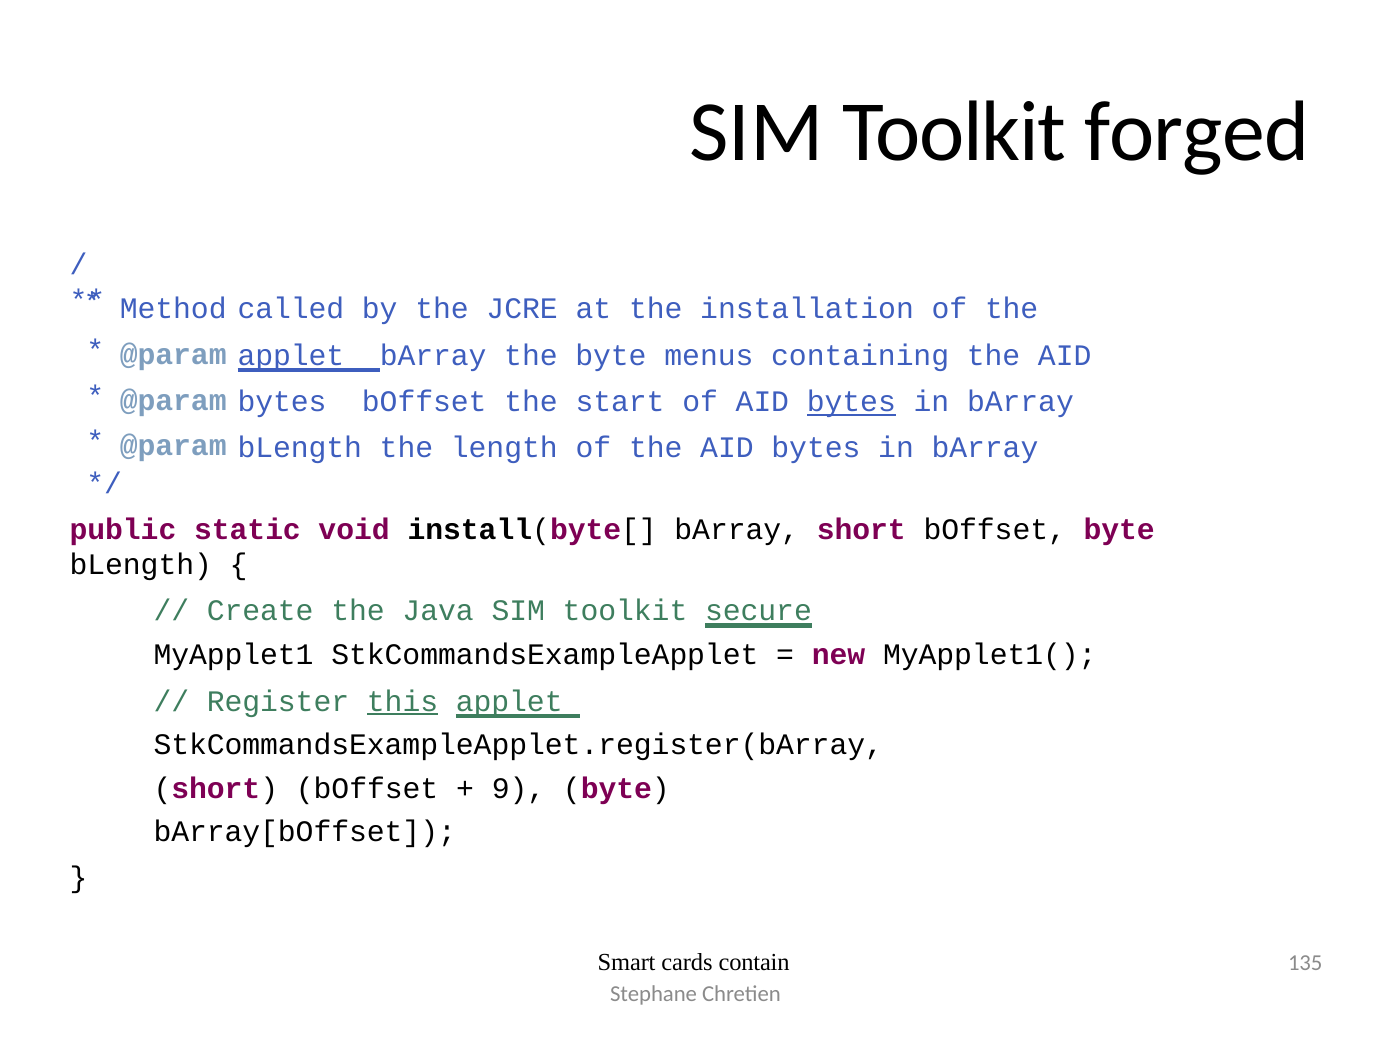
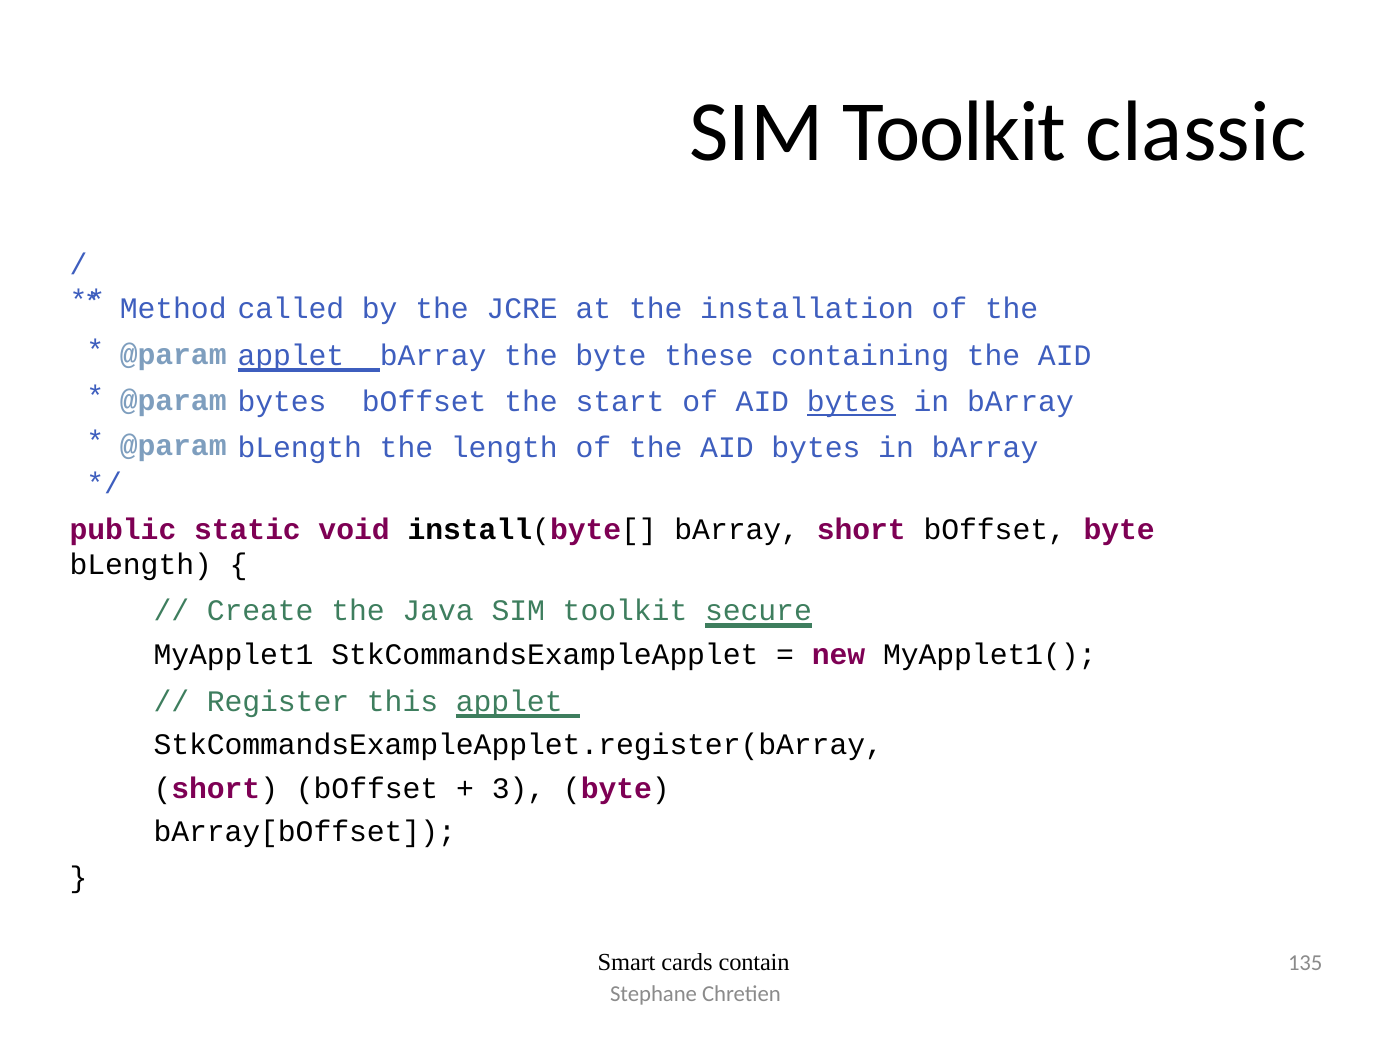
forged: forged -> classic (1196, 132)
menus: menus -> these (709, 355)
this underline: present -> none (403, 701)
9: 9 -> 3 (519, 788)
